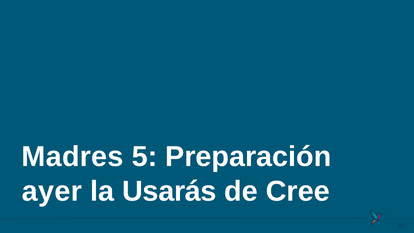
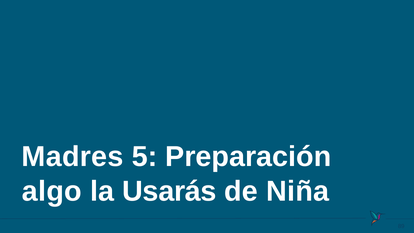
ayer: ayer -> algo (52, 191)
Cree: Cree -> Niña (298, 191)
